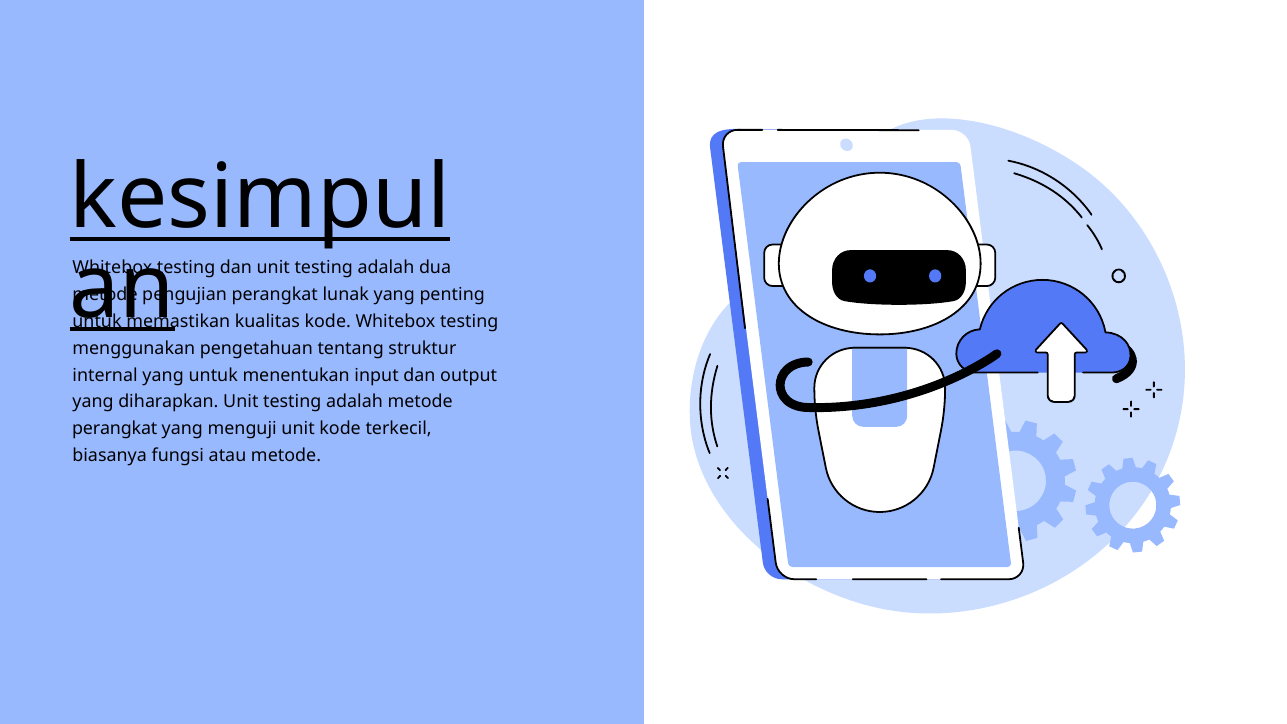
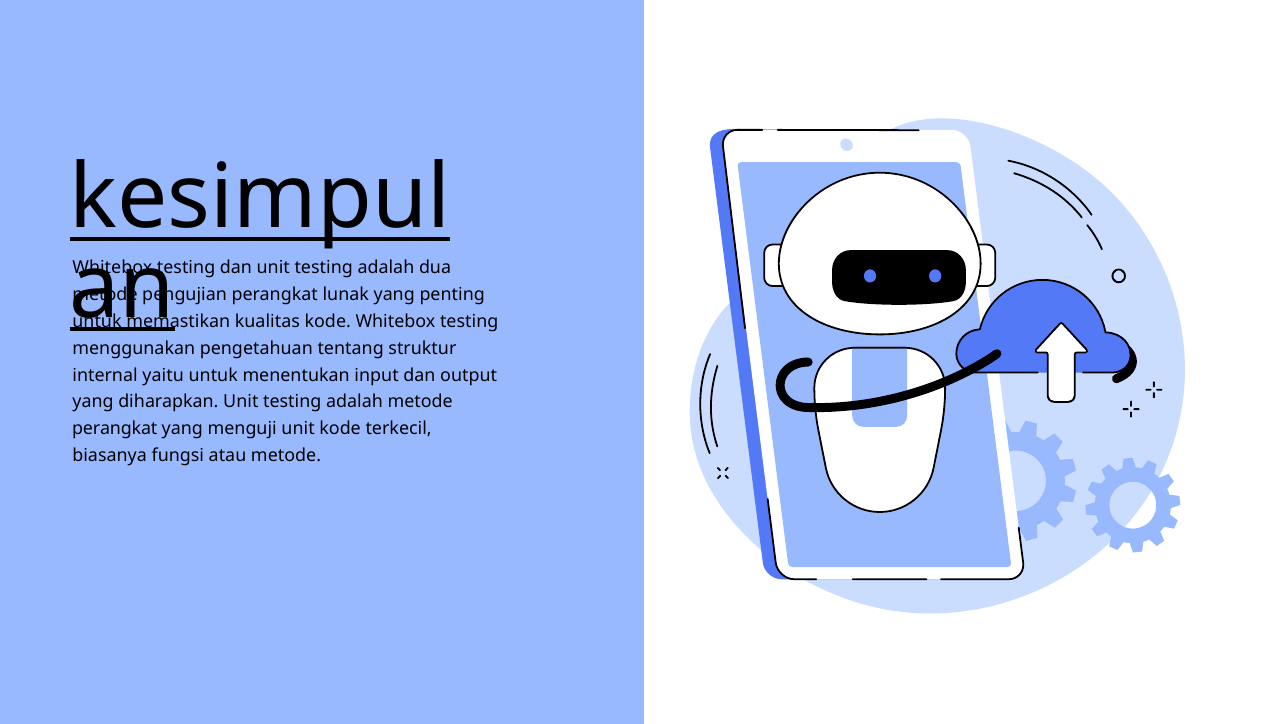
internal yang: yang -> yaitu (163, 375)
